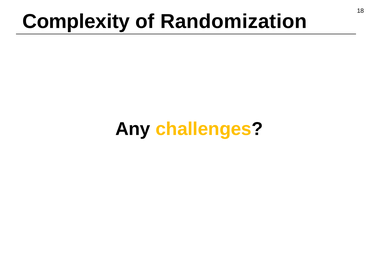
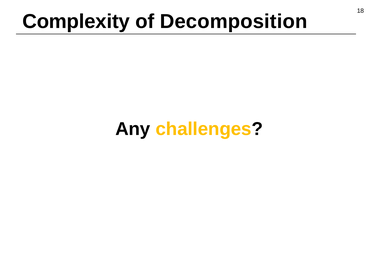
Randomization: Randomization -> Decomposition (234, 21)
